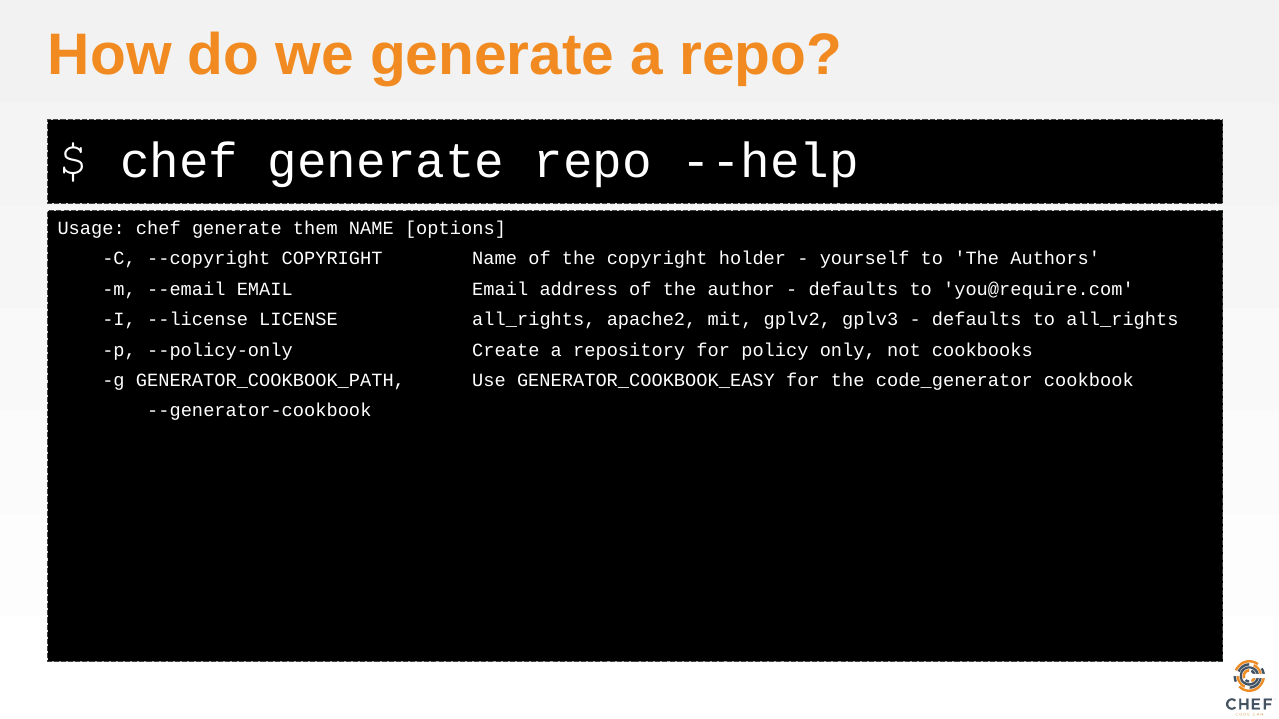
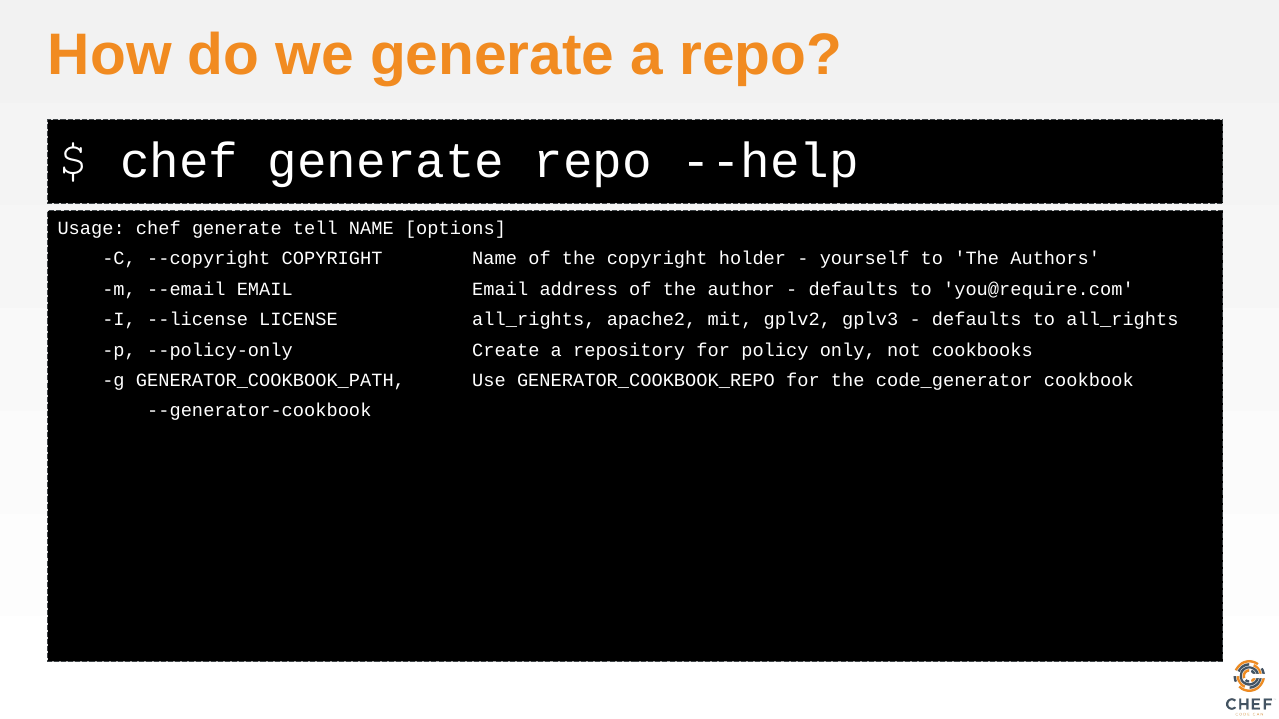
them: them -> tell (315, 228)
GENERATOR_COOKBOOK_EASY: GENERATOR_COOKBOOK_EASY -> GENERATOR_COOKBOOK_REPO (646, 381)
